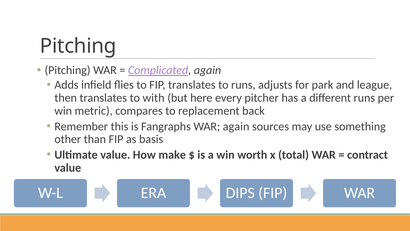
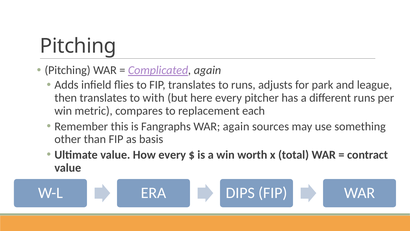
back: back -> each (254, 111)
How make: make -> every (172, 155)
